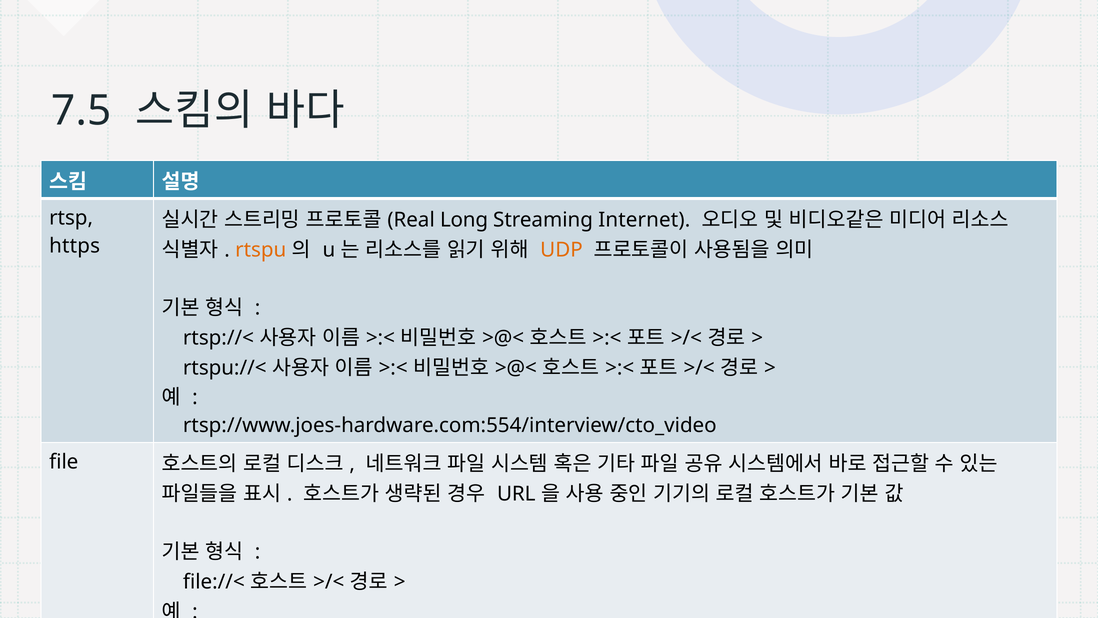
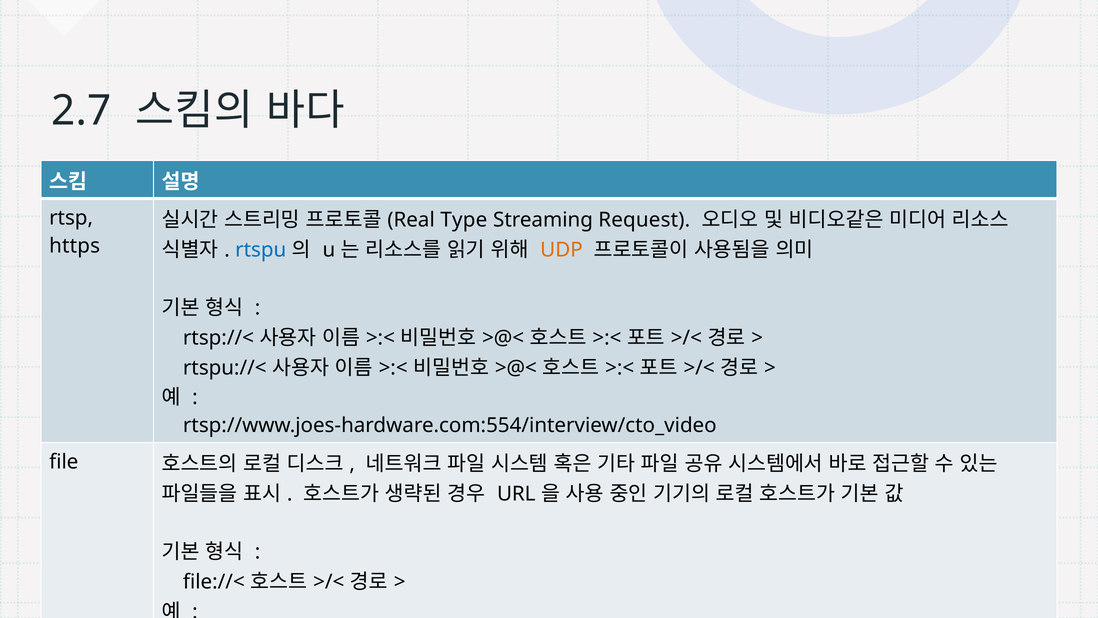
7.5: 7.5 -> 2.7 (81, 111)
Long: Long -> Type (464, 220)
Internet: Internet -> Request (644, 220)
rtspu colour: orange -> blue (261, 250)
